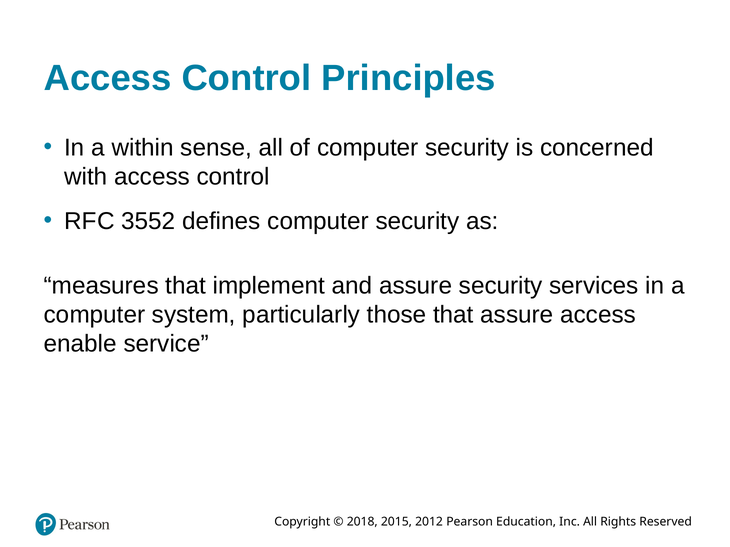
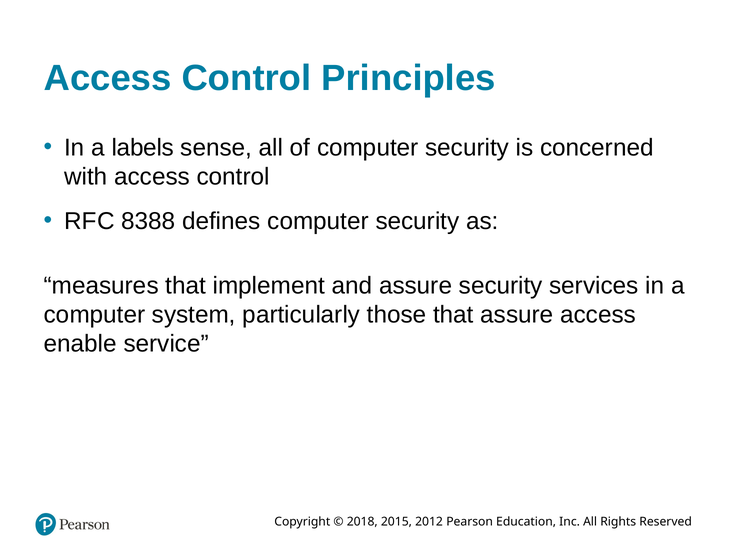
within: within -> labels (143, 148)
3552: 3552 -> 8388 (148, 221)
